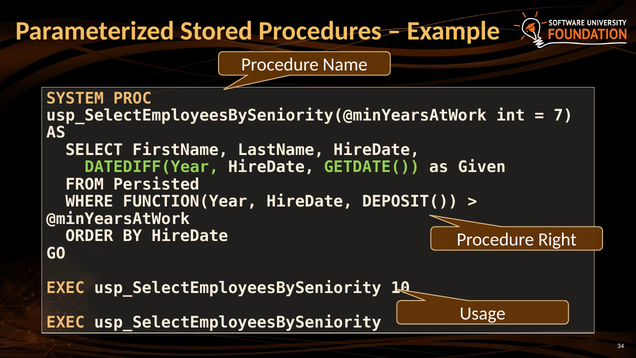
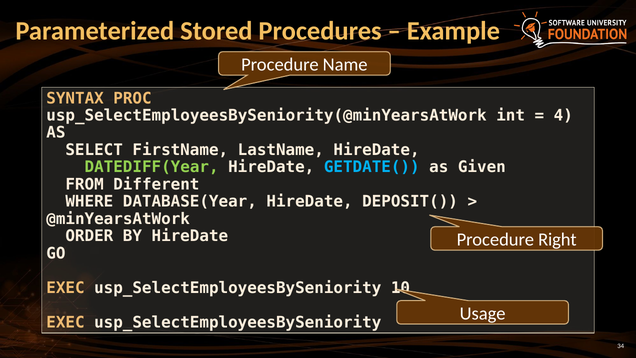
SYSTEM: SYSTEM -> SYNTAX (75, 98)
7: 7 -> 4 (563, 115)
GETDATE( colour: light green -> light blue (372, 167)
Persisted: Persisted -> Different (156, 184)
FUNCTION(Year: FUNCTION(Year -> DATABASE(Year (190, 202)
